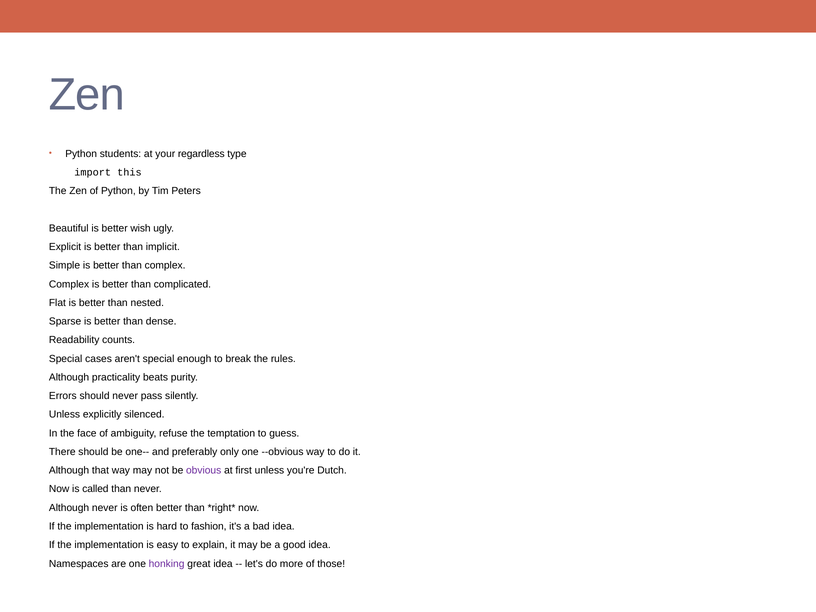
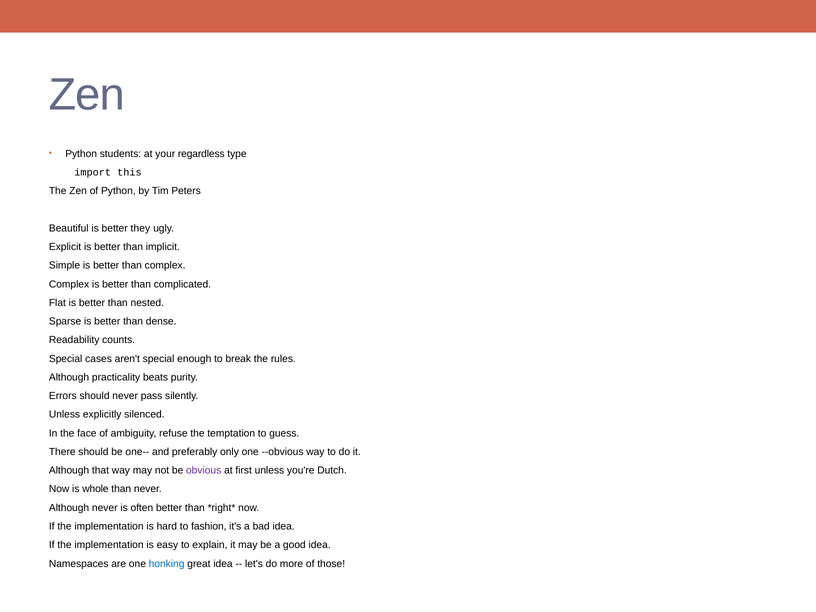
wish: wish -> they (140, 228)
called: called -> whole (95, 489)
honking colour: purple -> blue (167, 564)
